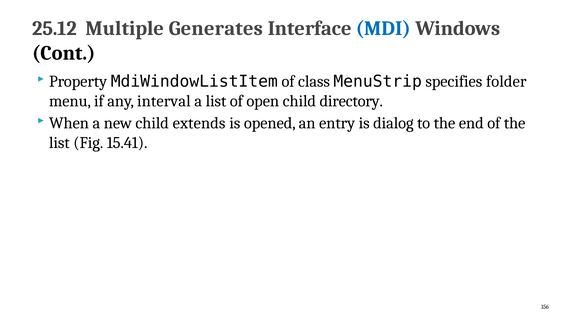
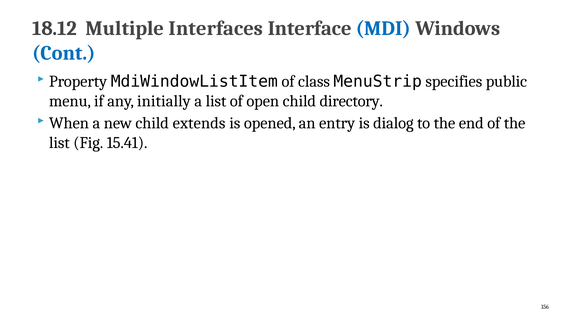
25.12: 25.12 -> 18.12 (54, 28)
Generates: Generates -> Interfaces (216, 28)
Cont colour: black -> blue (64, 53)
folder: folder -> public (506, 81)
interval: interval -> initially (164, 101)
